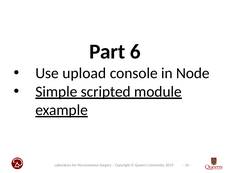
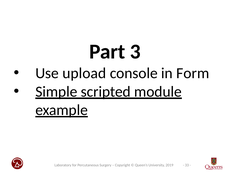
6: 6 -> 3 (135, 51)
Node: Node -> Form (193, 73)
